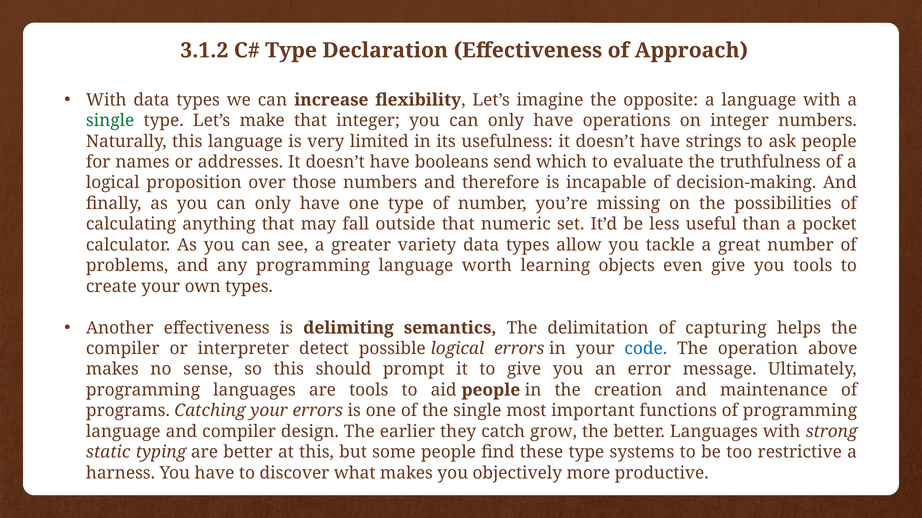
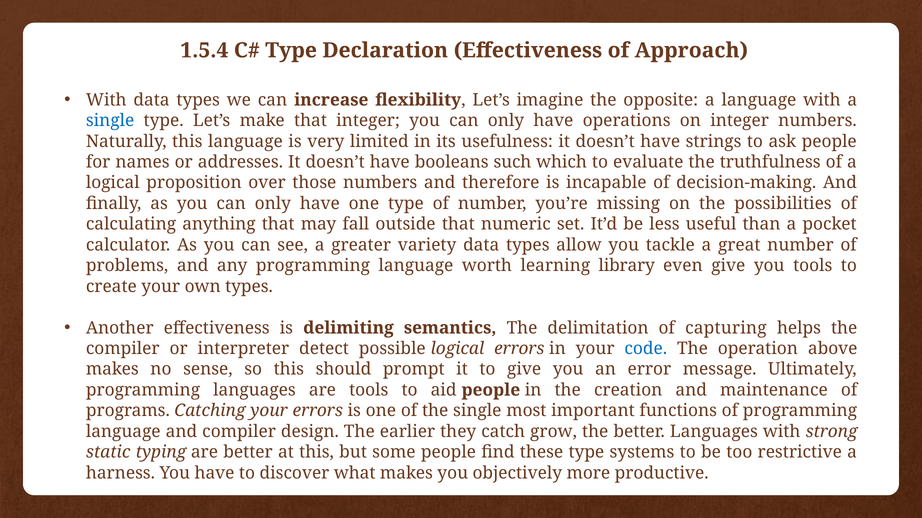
3.1.2: 3.1.2 -> 1.5.4 (204, 50)
single colour: green -> blue (110, 121)
send: send -> such (512, 162)
objects: objects -> library (627, 266)
